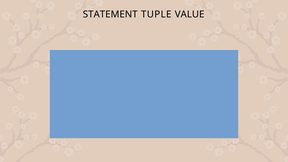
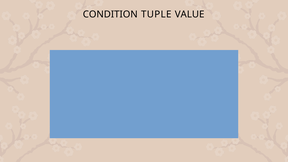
STATEMENT: STATEMENT -> CONDITION (110, 14)
